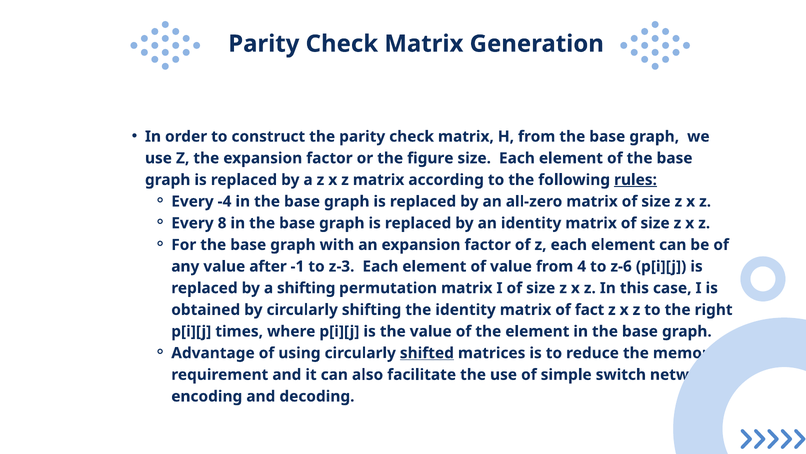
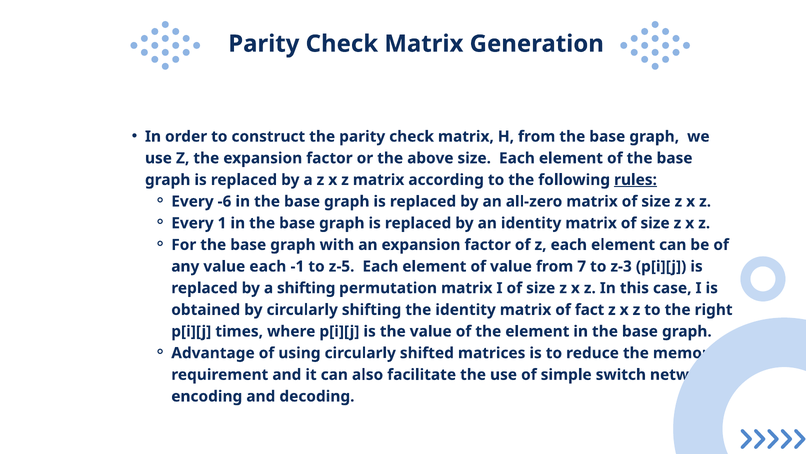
figure: figure -> above (430, 158)
-4: -4 -> -6 (225, 201)
8: 8 -> 1 (222, 223)
value after: after -> each (268, 266)
z-3: z-3 -> z-5 (342, 266)
4: 4 -> 7 (582, 266)
z-6: z-6 -> z-3 (621, 266)
shifted underline: present -> none (427, 353)
